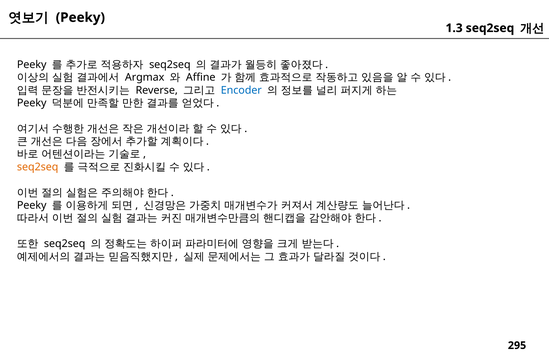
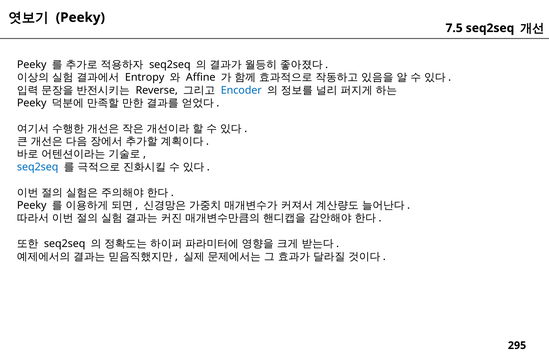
1.3: 1.3 -> 7.5 (454, 28)
Argmax: Argmax -> Entropy (145, 78)
seq2seq colour: orange -> blue (38, 167)
